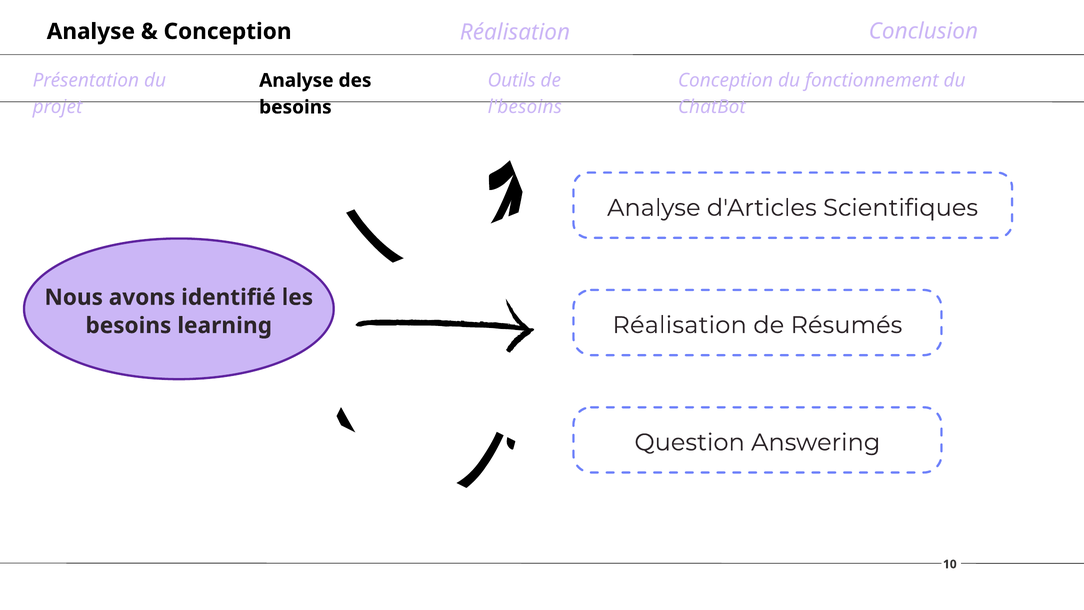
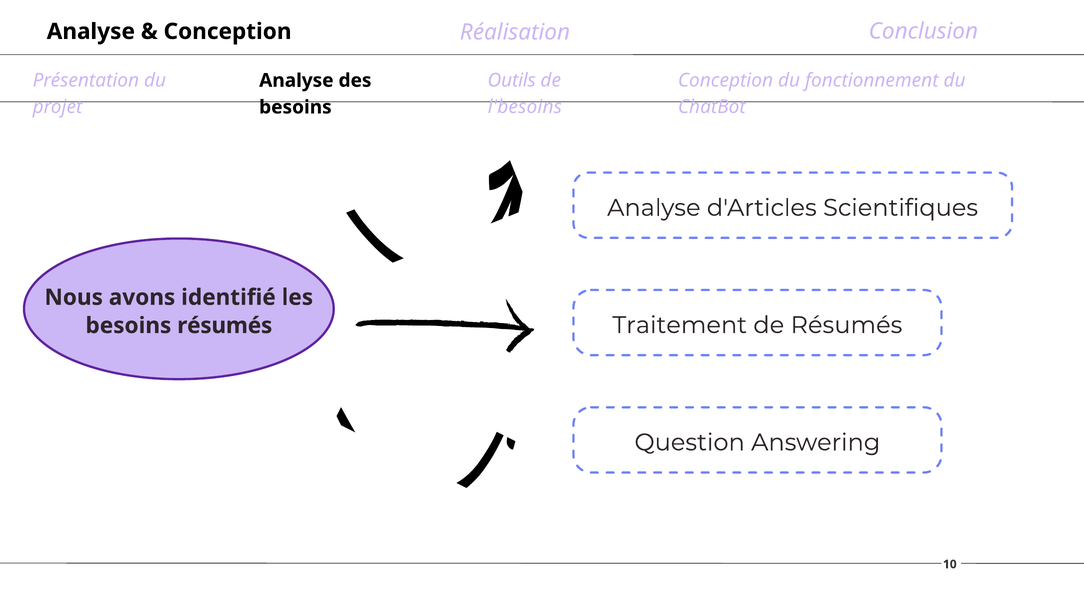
Réalisation: Réalisation -> Traitement (680, 325)
besoins learning: learning -> résumés (225, 325)
